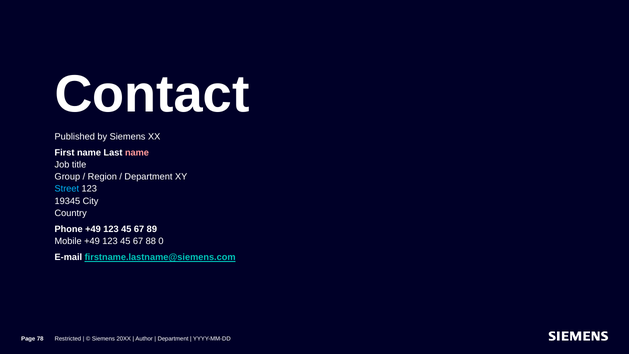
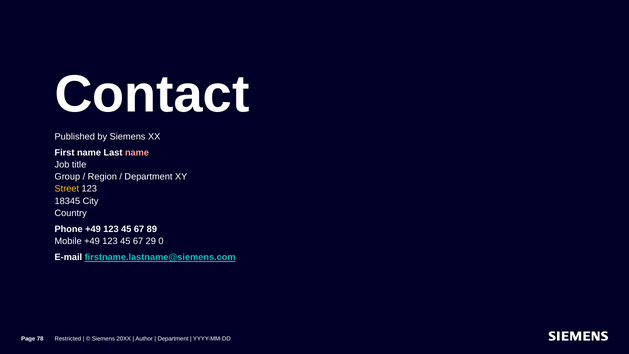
Street colour: light blue -> yellow (67, 189)
19345: 19345 -> 18345 (67, 201)
88: 88 -> 29 (151, 241)
